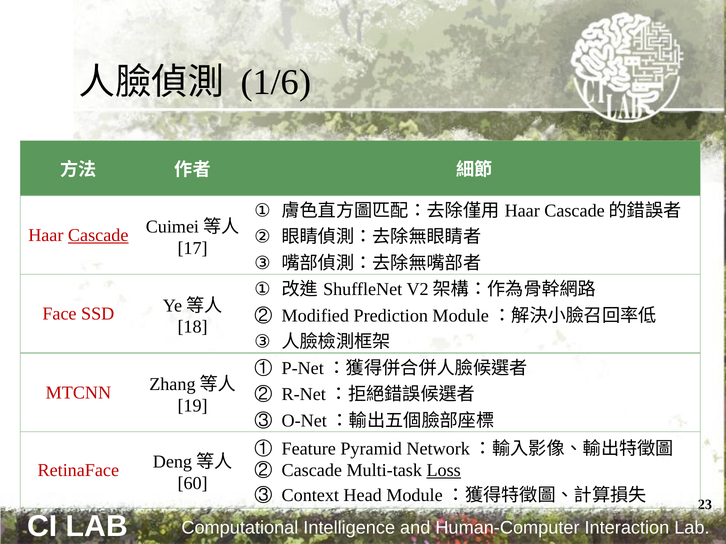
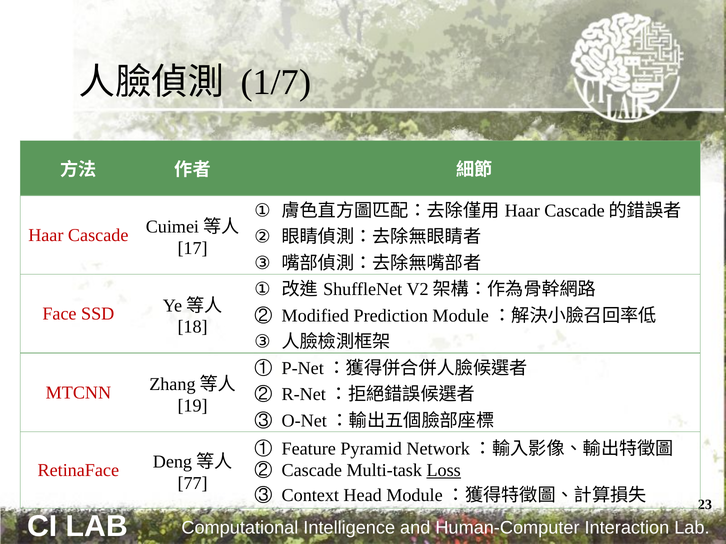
1/6: 1/6 -> 1/7 (276, 82)
Cascade underline: present -> none (98, 235)
60: 60 -> 77 (193, 484)
